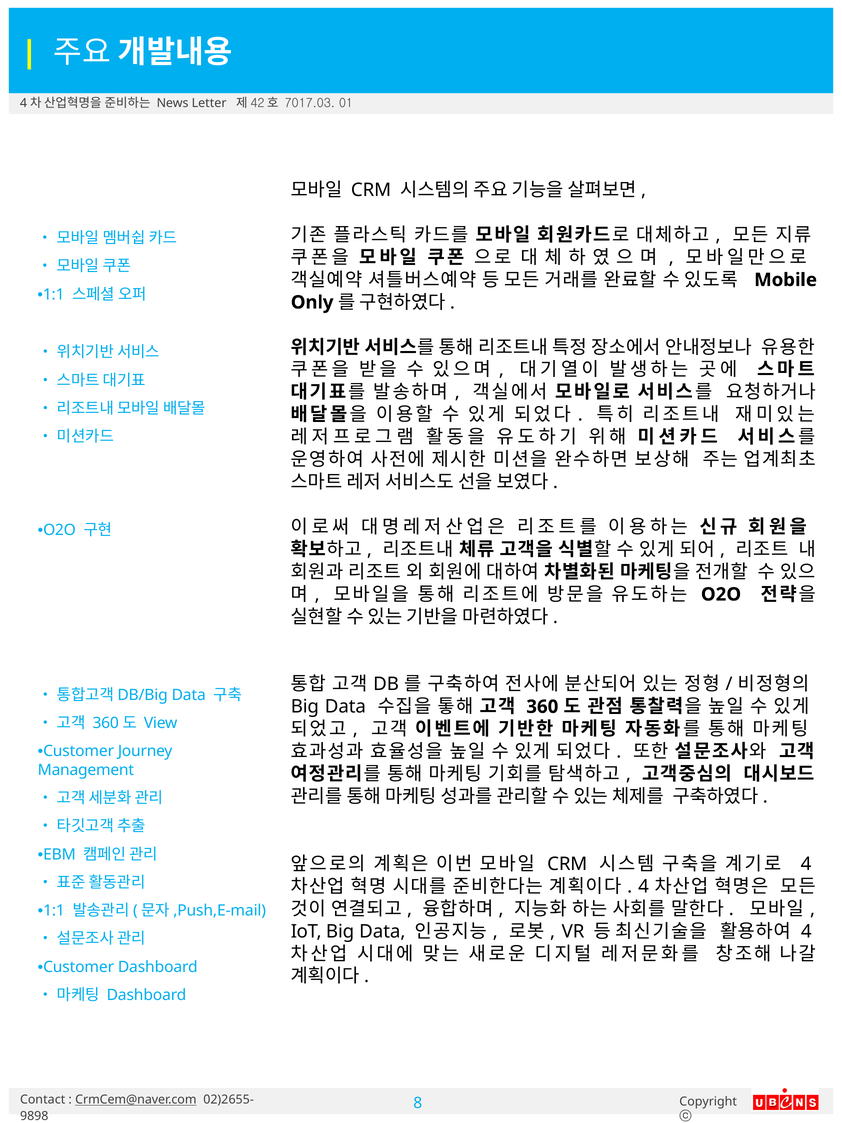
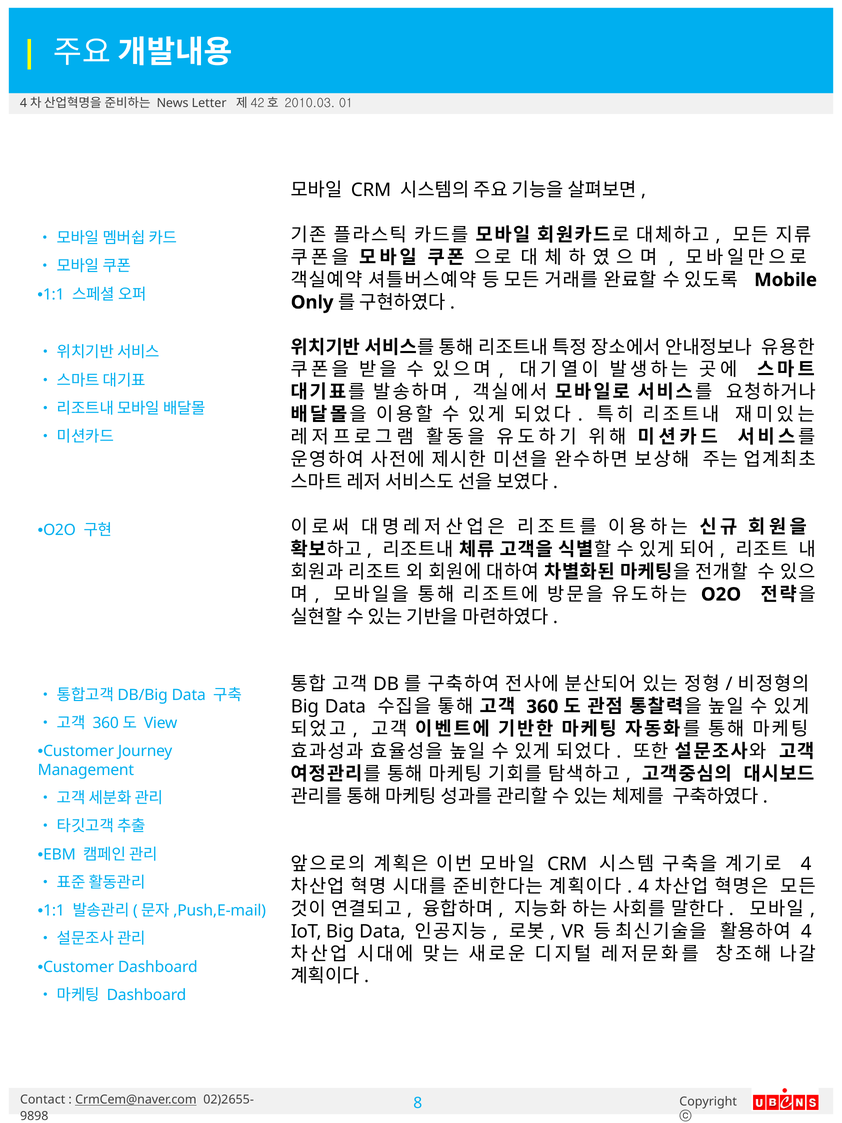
7017.03: 7017.03 -> 2010.03 (310, 103)
